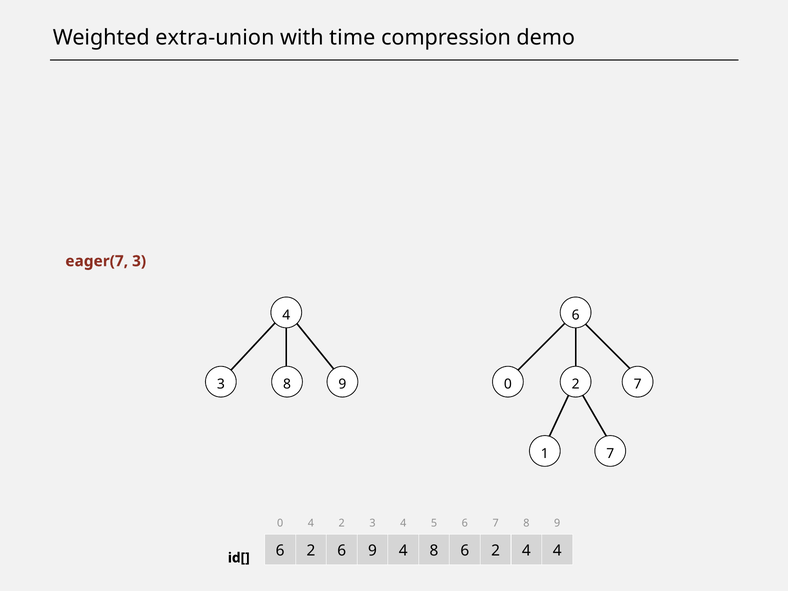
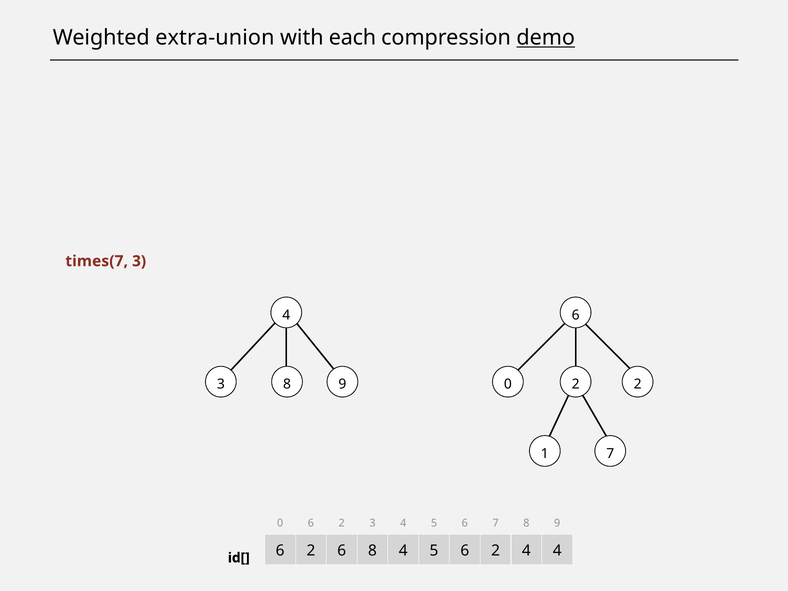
time: time -> each (352, 38)
demo underline: none -> present (546, 38)
eager(7: eager(7 -> times(7 (97, 261)
2 7: 7 -> 2 (638, 384)
4: 4 -> 6 (311, 523)
6 9: 9 -> 8 (372, 551)
8: 8 -> 5 (434, 551)
